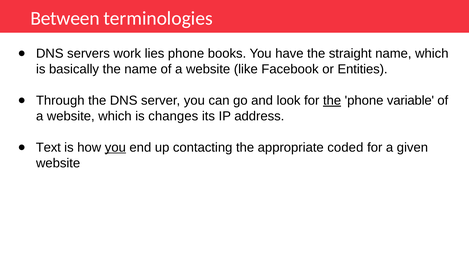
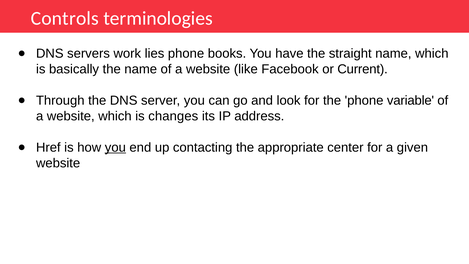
Between: Between -> Controls (65, 18)
Entities: Entities -> Current (363, 69)
the underline: present -> none (332, 100)
Text: Text -> Href (48, 147)
coded: coded -> center (345, 147)
